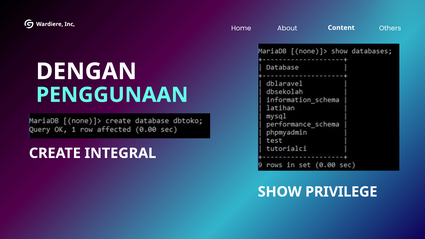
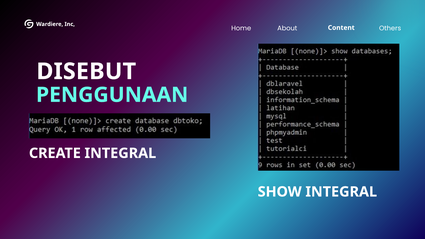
DENGAN: DENGAN -> DISEBUT (86, 71)
SHOW PRIVILEGE: PRIVILEGE -> INTEGRAL (341, 192)
